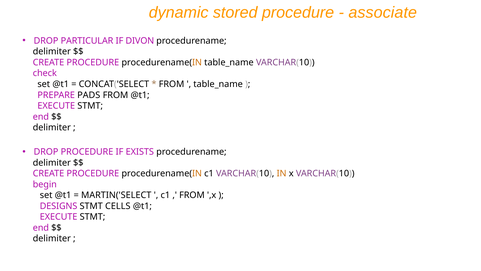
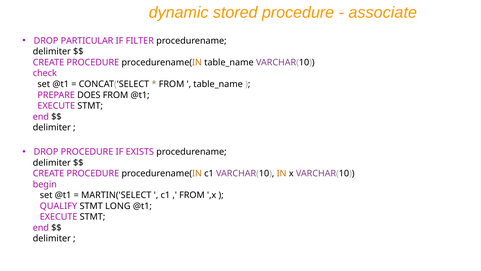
DIVON: DIVON -> FILTER (140, 41)
PADS: PADS -> DOES (89, 95)
DESIGNS: DESIGNS -> QUALIFY (58, 206)
CELLS: CELLS -> LONG (118, 206)
